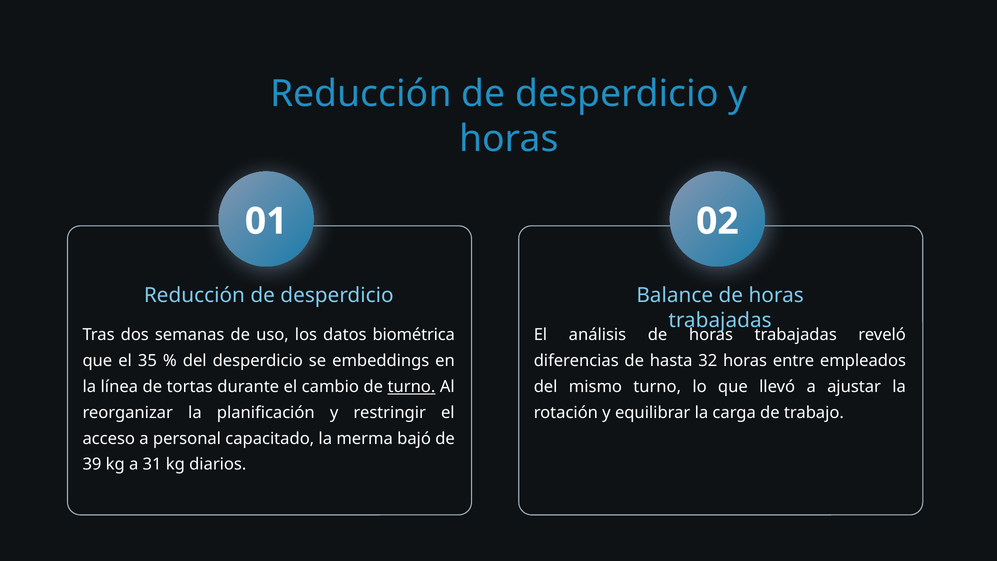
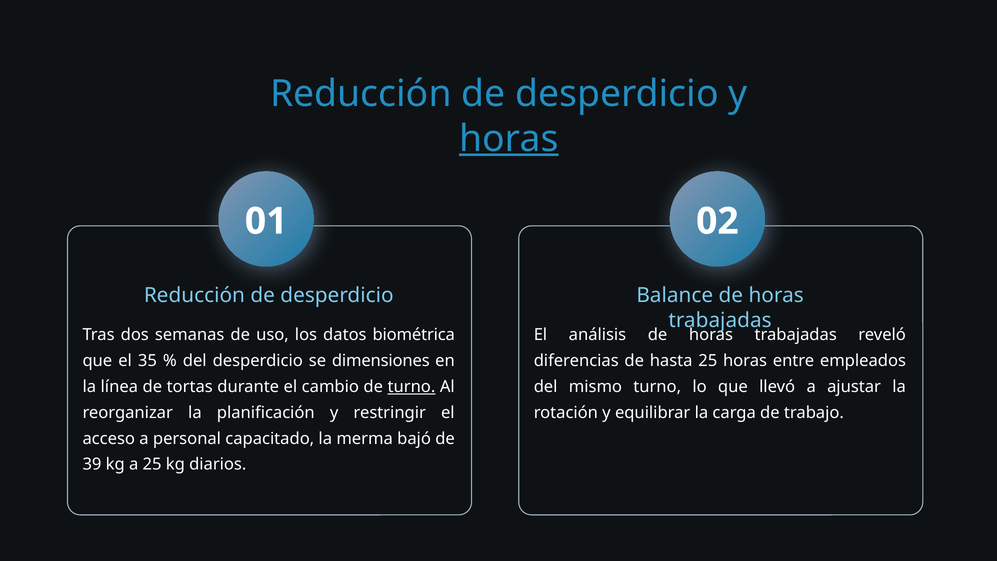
horas underline: none -> present (509, 139)
embeddings: embeddings -> dimensiones (381, 361)
hasta 32: 32 -> 25 (708, 361)
a 31: 31 -> 25 (152, 464)
